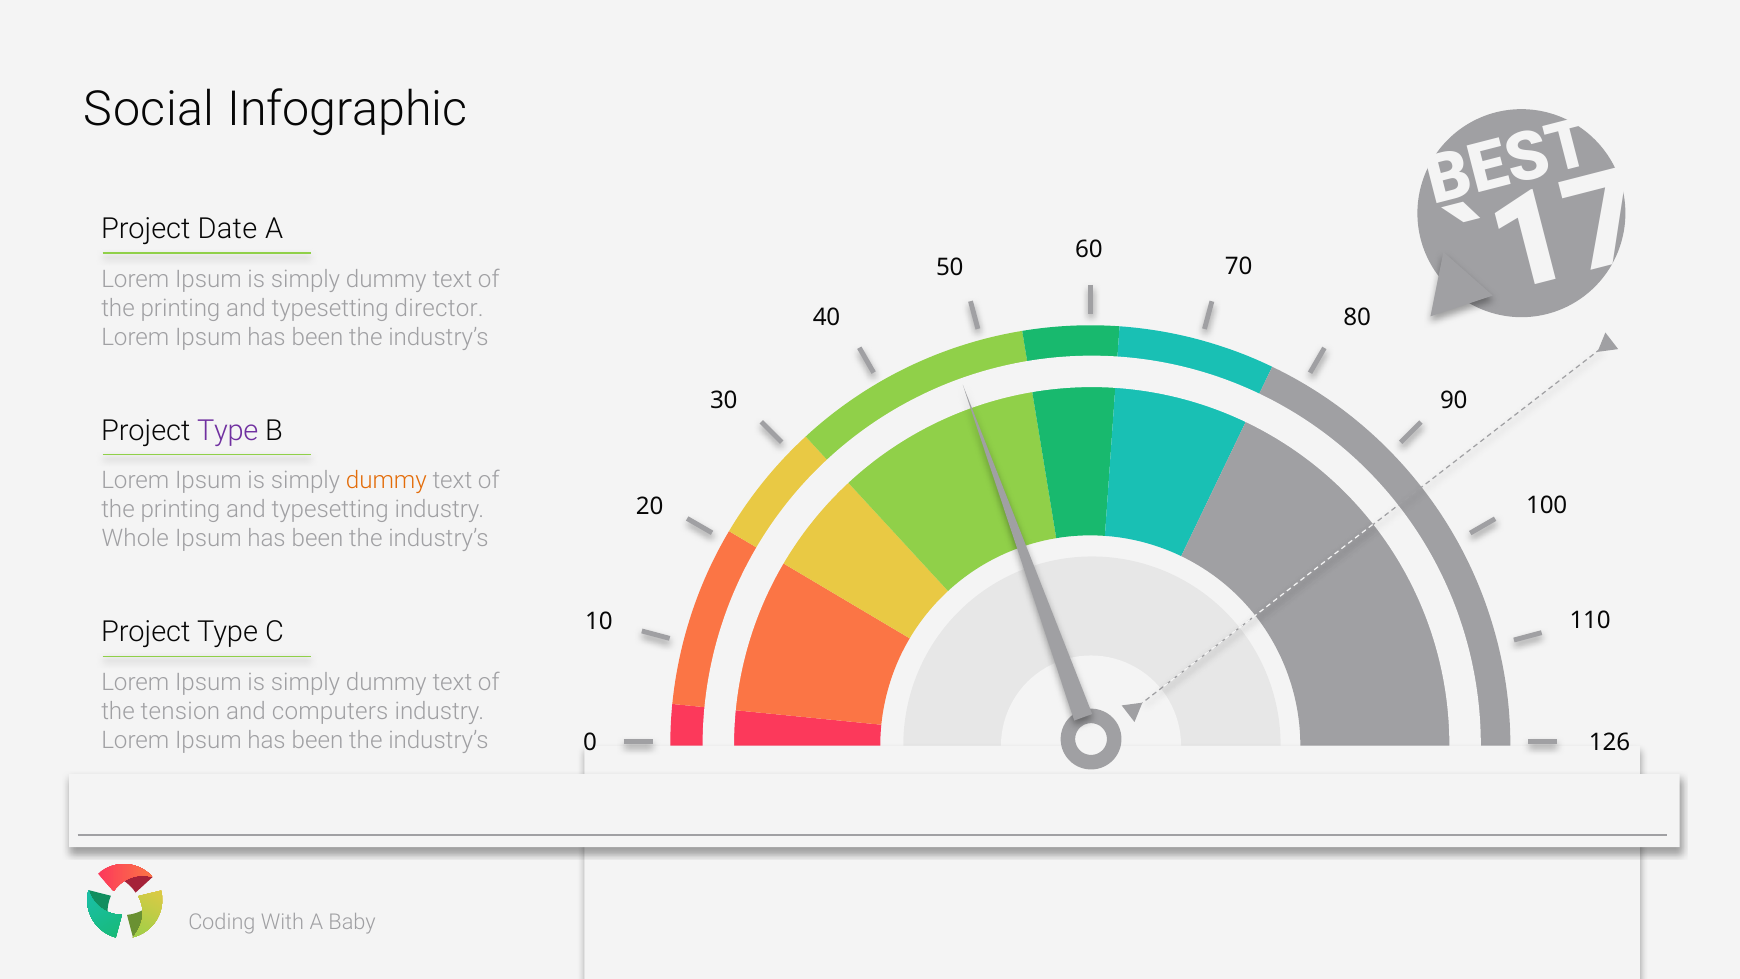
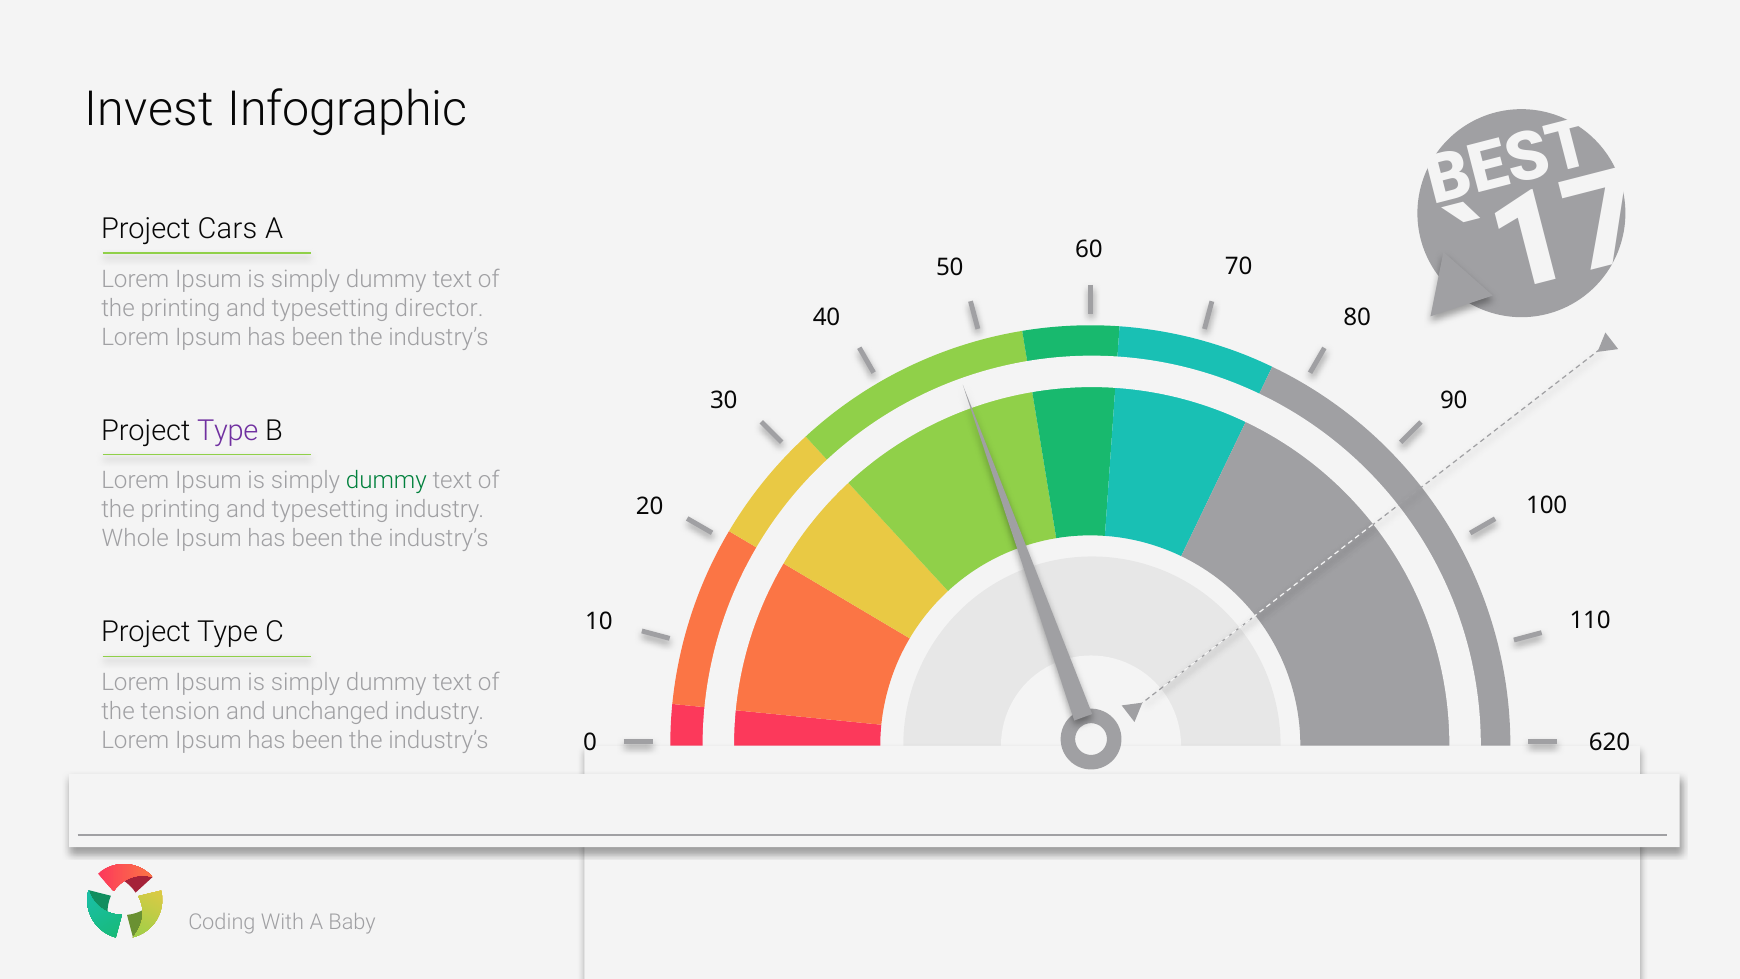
Social: Social -> Invest (149, 110)
Date: Date -> Cars (227, 229)
dummy colour: orange -> green (386, 481)
computers: computers -> unchanged (330, 711)
126: 126 -> 620 (1610, 742)
